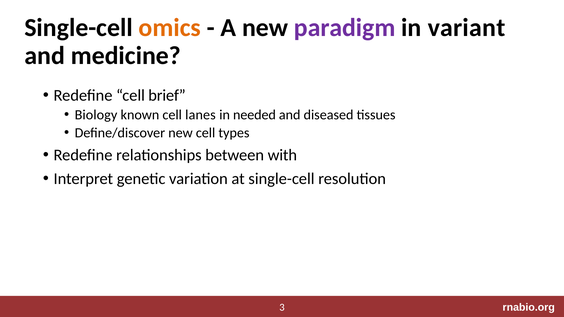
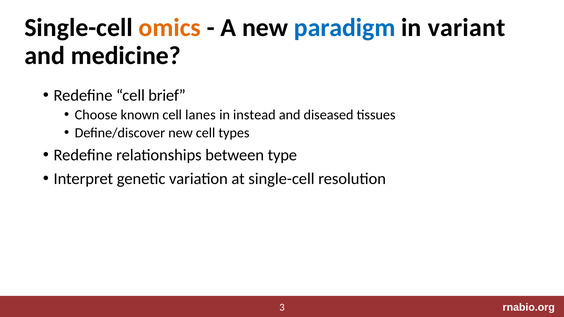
paradigm colour: purple -> blue (345, 28)
Biology: Biology -> Choose (96, 115)
needed: needed -> instead (254, 115)
with: with -> type (282, 155)
